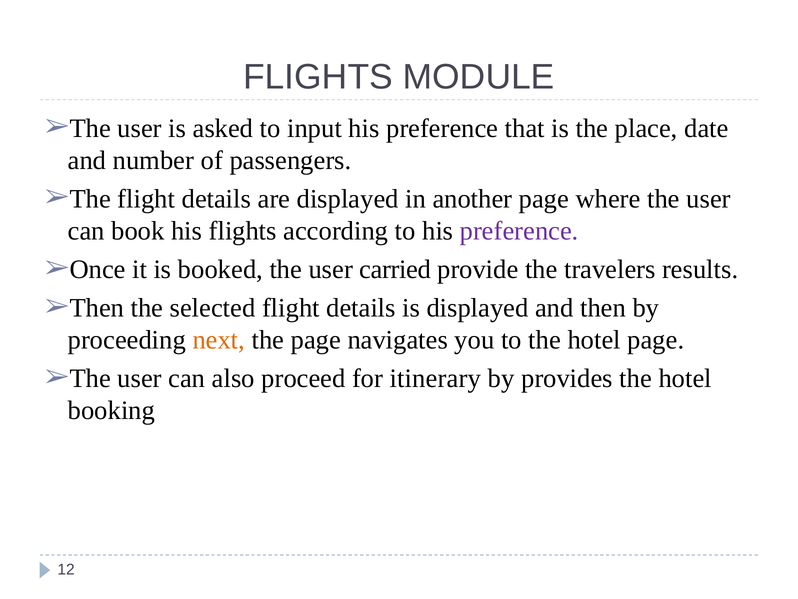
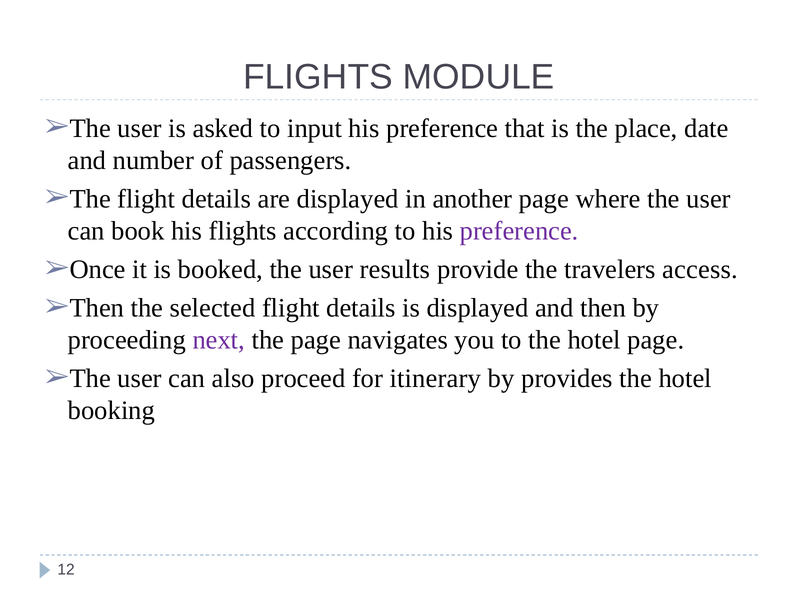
carried: carried -> results (395, 269)
results: results -> access (700, 269)
next colour: orange -> purple (219, 340)
